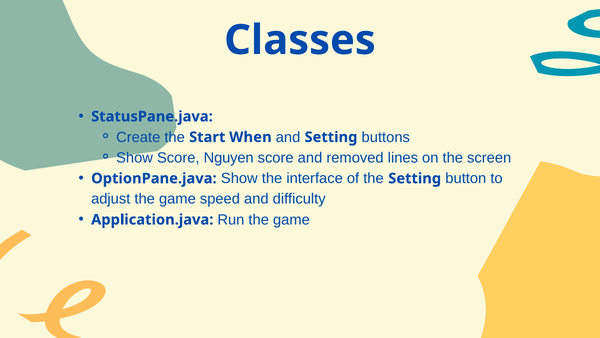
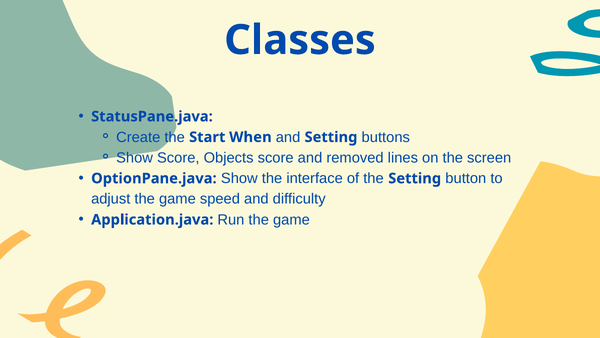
Nguyen: Nguyen -> Objects (229, 158)
